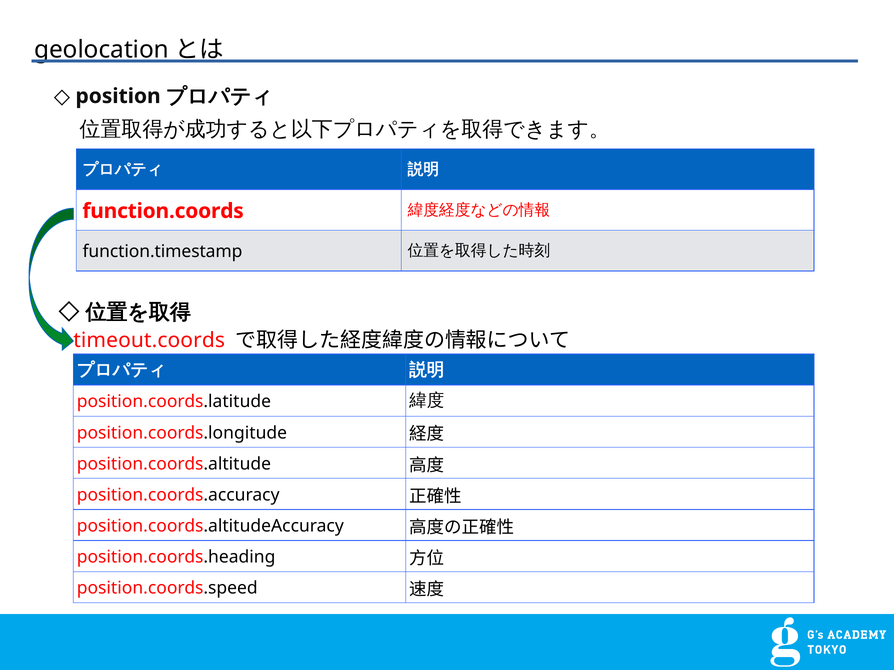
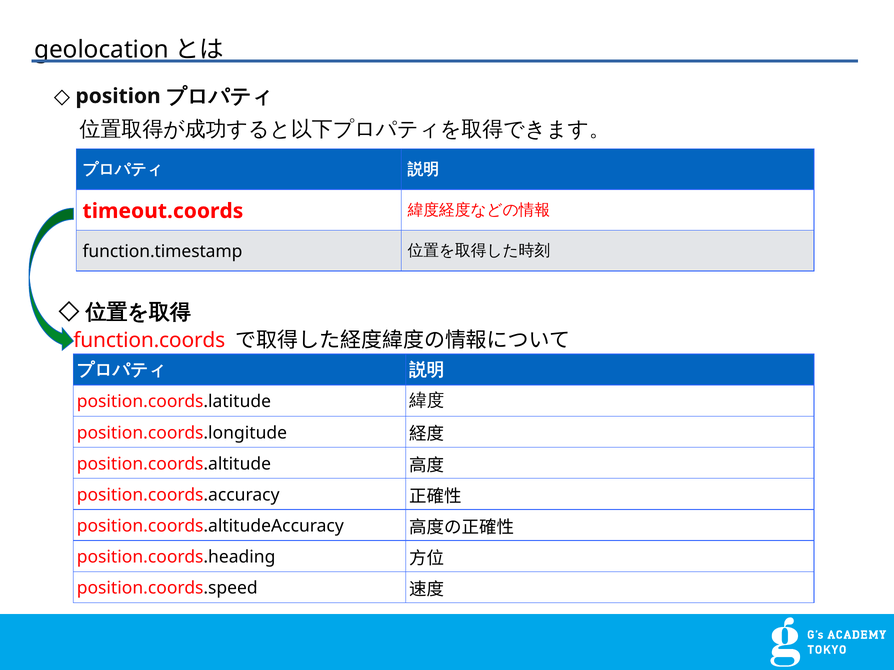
function.coords: function.coords -> timeout.coords (163, 211)
timeout.coords: timeout.coords -> function.coords (149, 341)
